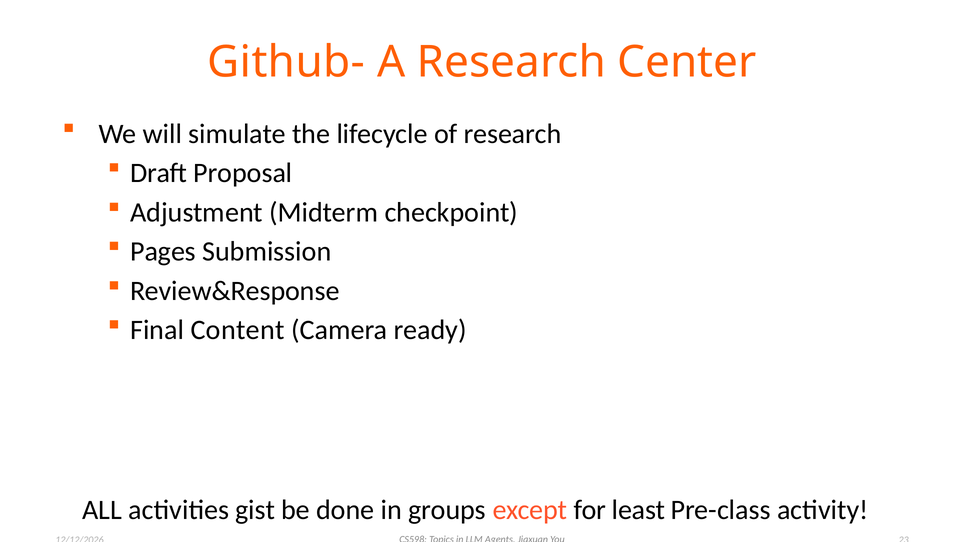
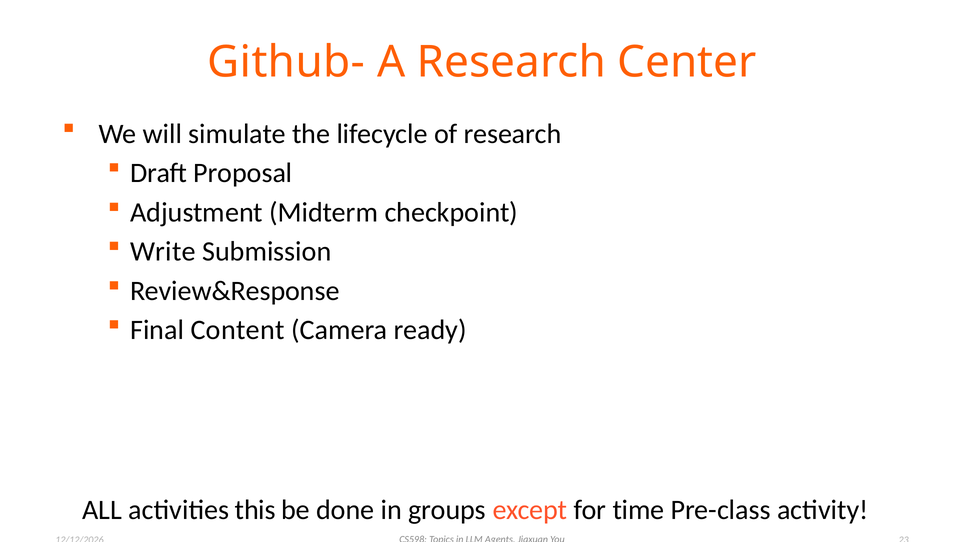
Pages: Pages -> Write (163, 252)
gist: gist -> this (255, 510)
least: least -> time (638, 510)
